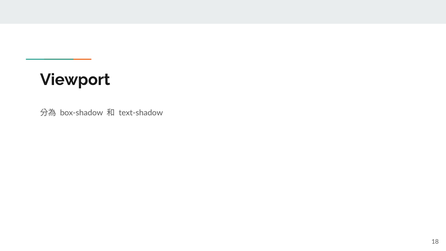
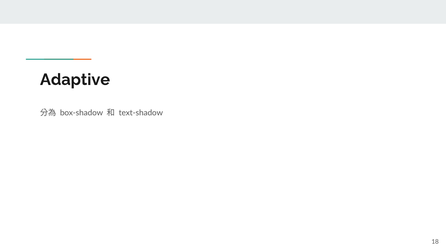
Viewport: Viewport -> Adaptive (75, 80)
